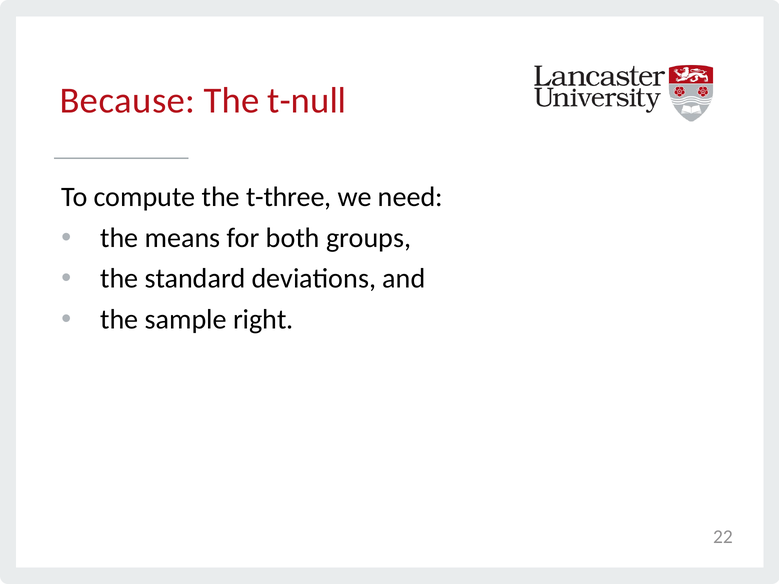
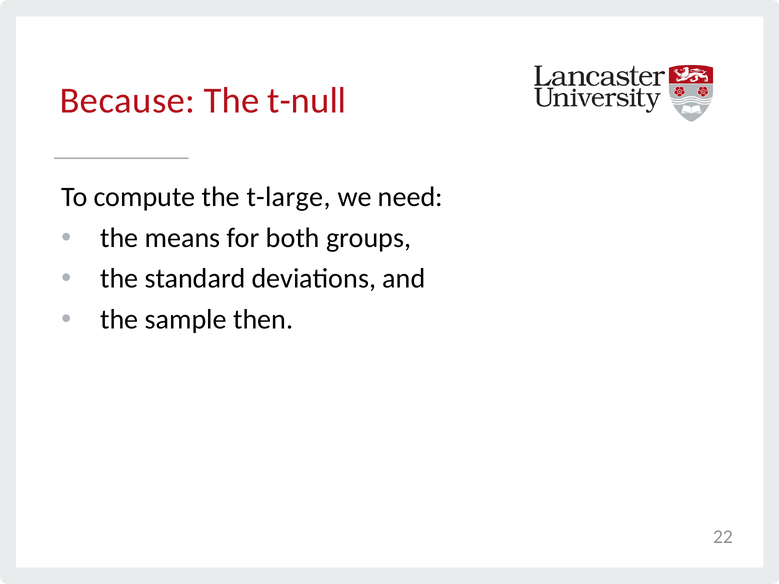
t-three: t-three -> t-large (289, 197)
right: right -> then (263, 319)
